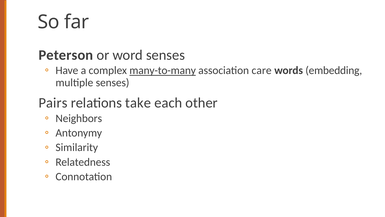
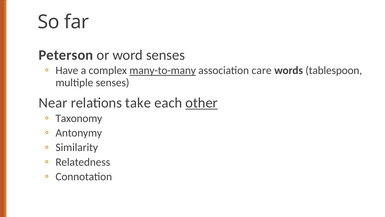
embedding: embedding -> tablespoon (334, 70)
Pairs: Pairs -> Near (53, 103)
other underline: none -> present (202, 103)
Neighbors: Neighbors -> Taxonomy (79, 118)
